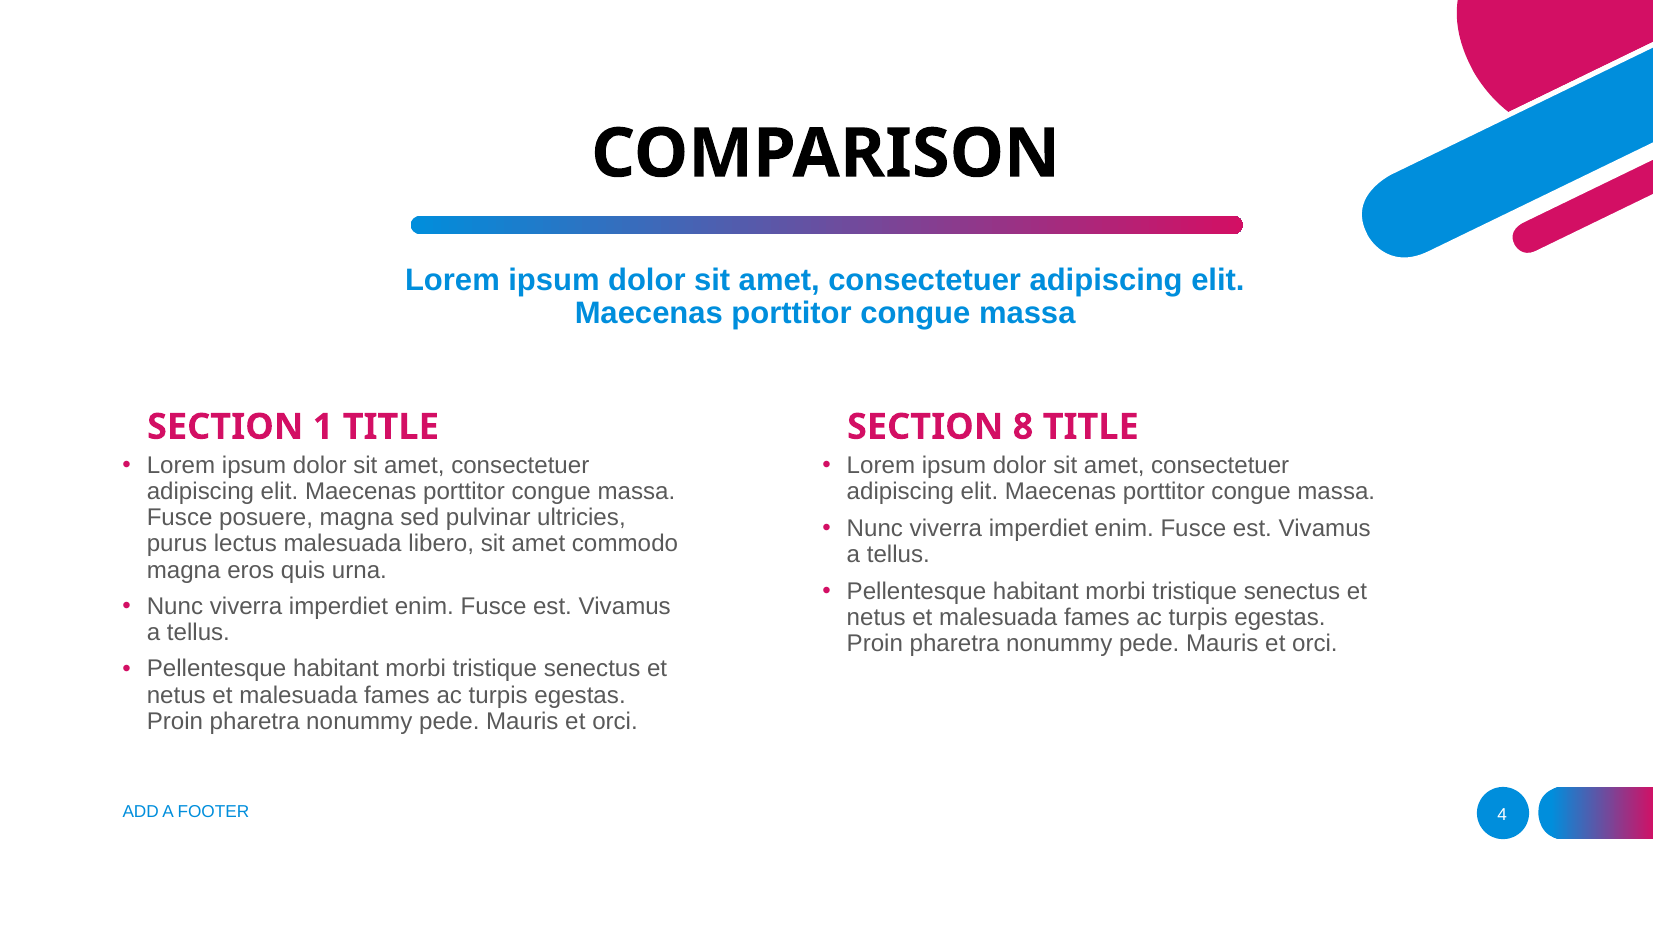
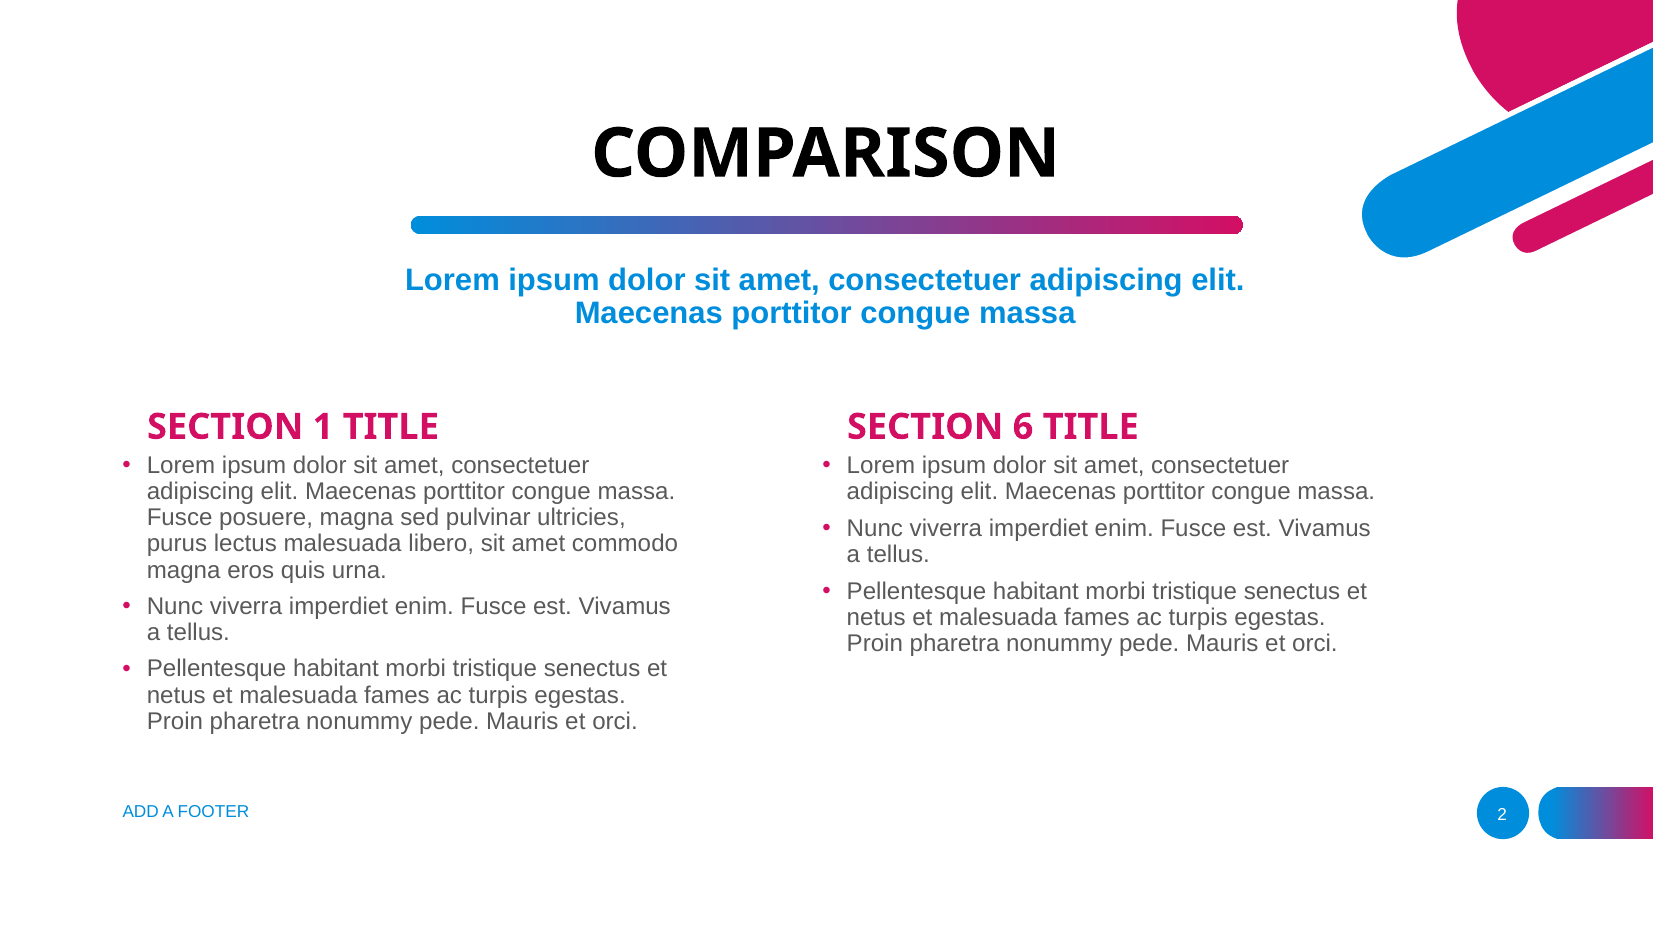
8: 8 -> 6 (1023, 427)
4: 4 -> 2 (1502, 815)
